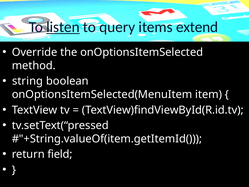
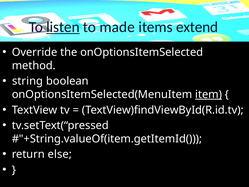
query: query -> made (117, 27)
item underline: none -> present (209, 94)
field: field -> else (60, 154)
